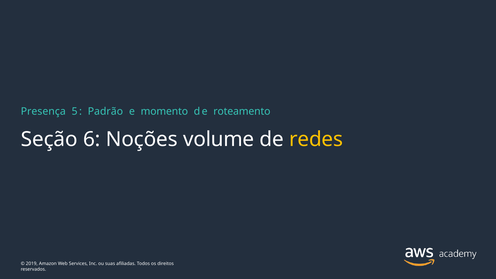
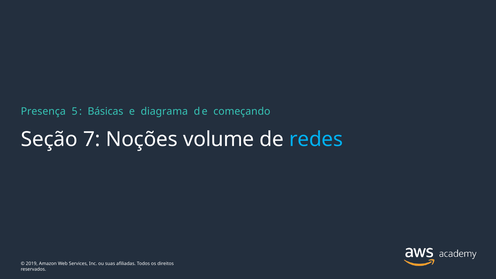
Padrão: Padrão -> Básicas (105, 111)
momento: momento -> diagrama (164, 111)
roteamento: roteamento -> começando (242, 111)
6: 6 -> 7 (92, 139)
redes colour: yellow -> light blue (316, 139)
